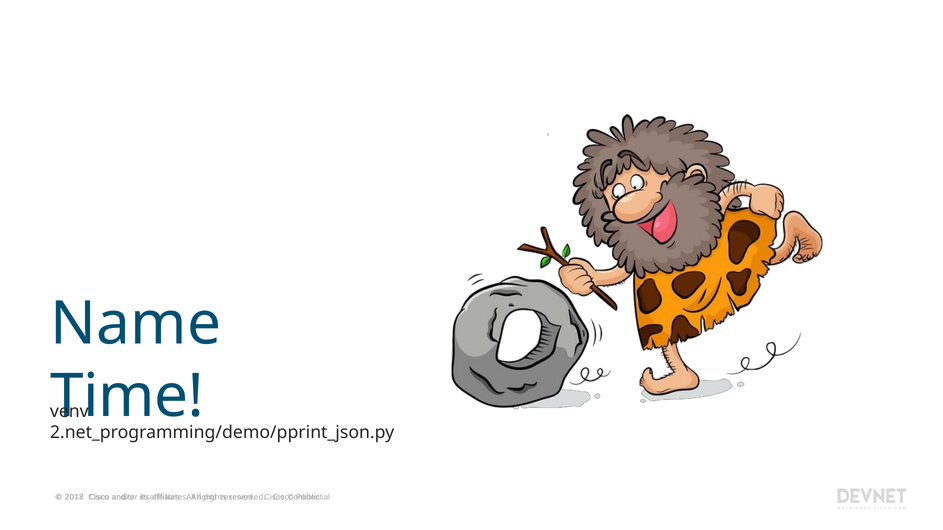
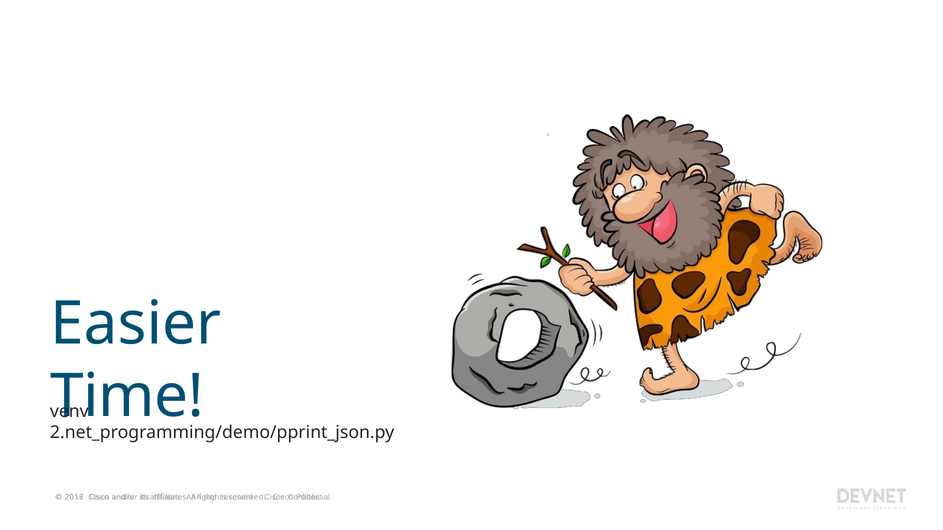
Name: Name -> Easier (136, 324)
